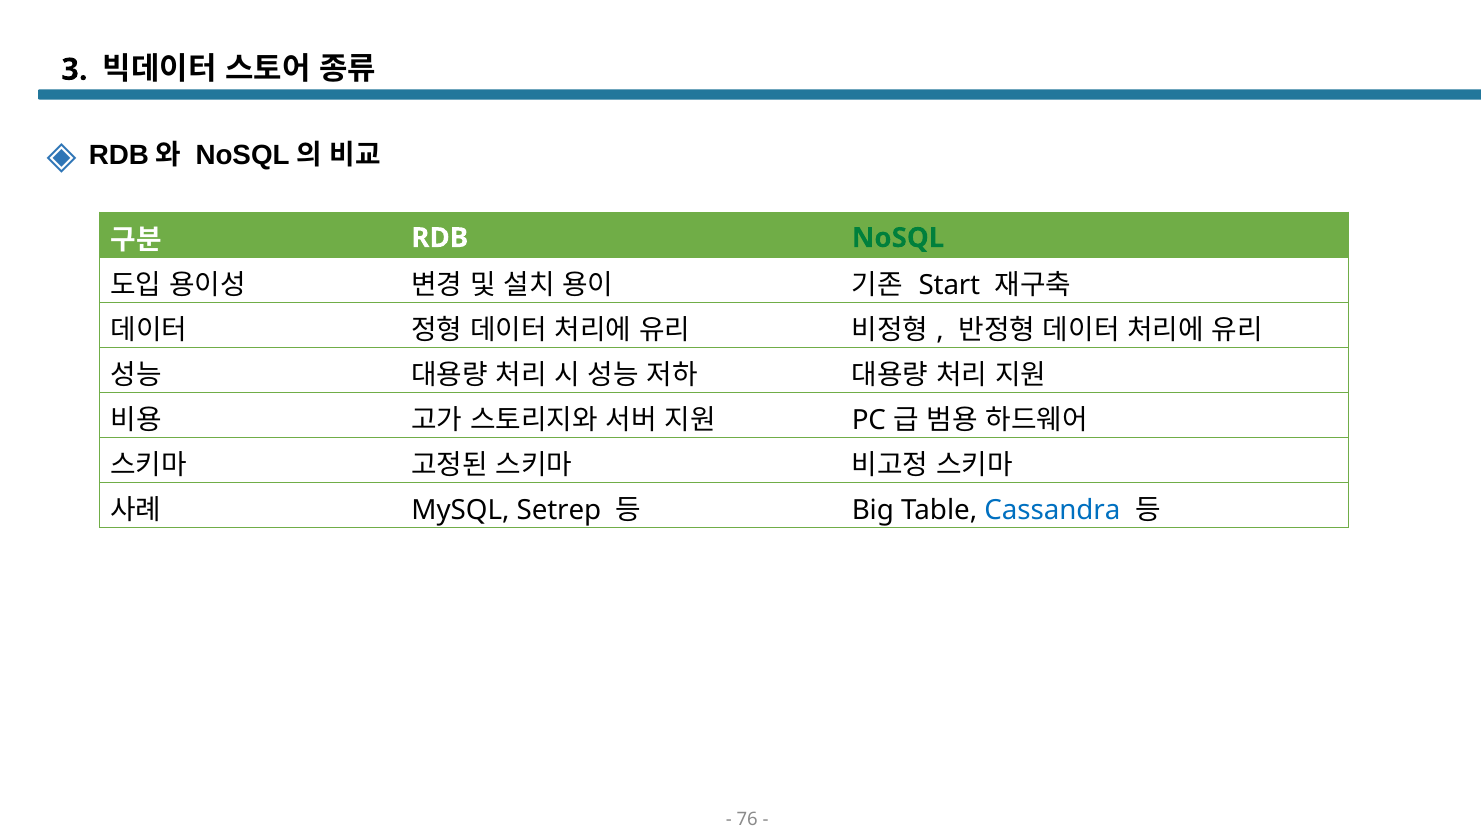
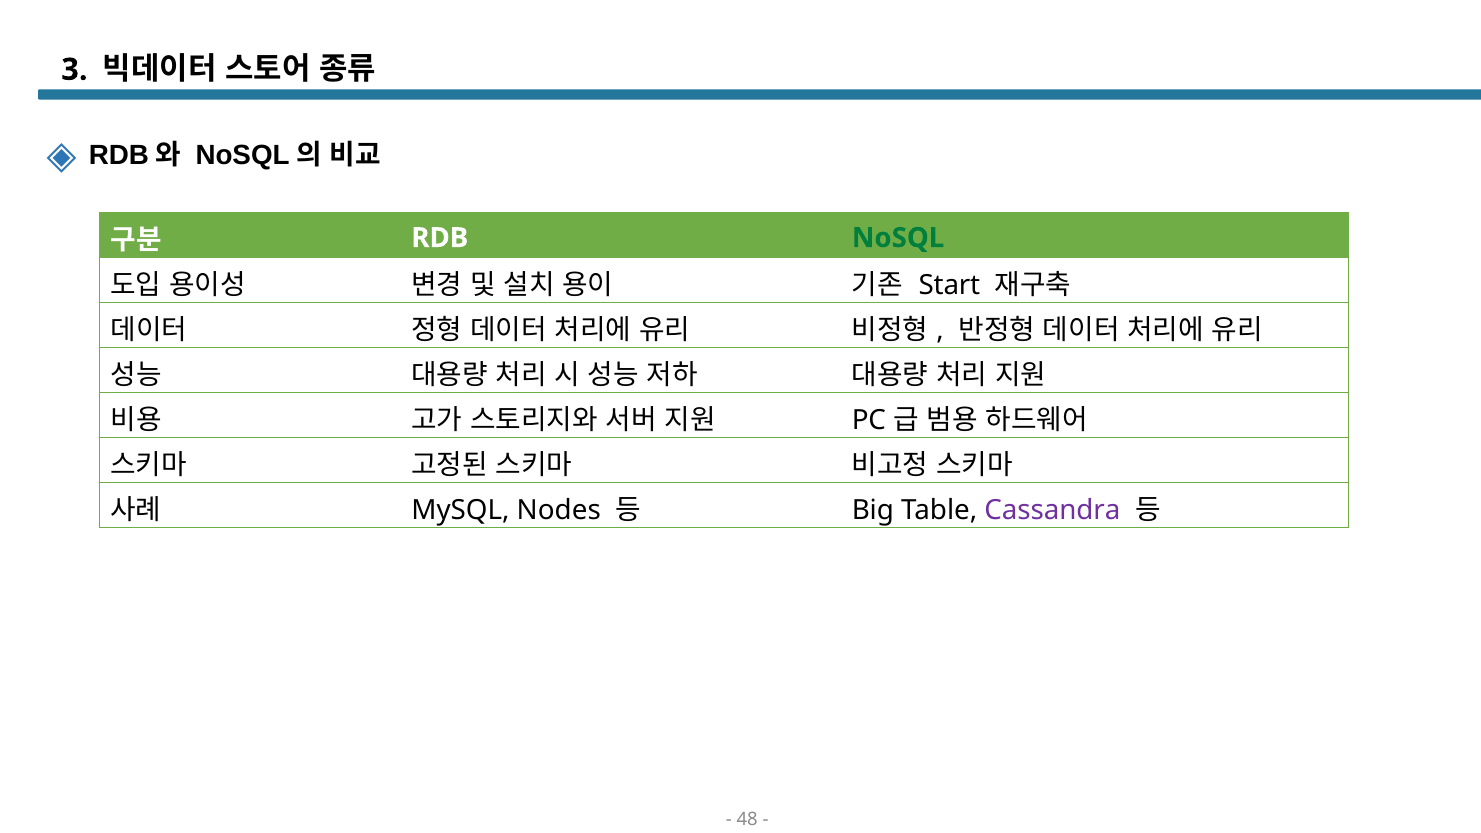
Setrep: Setrep -> Nodes (559, 511)
Cassandra colour: blue -> purple (1052, 511)
76: 76 -> 48 (747, 820)
